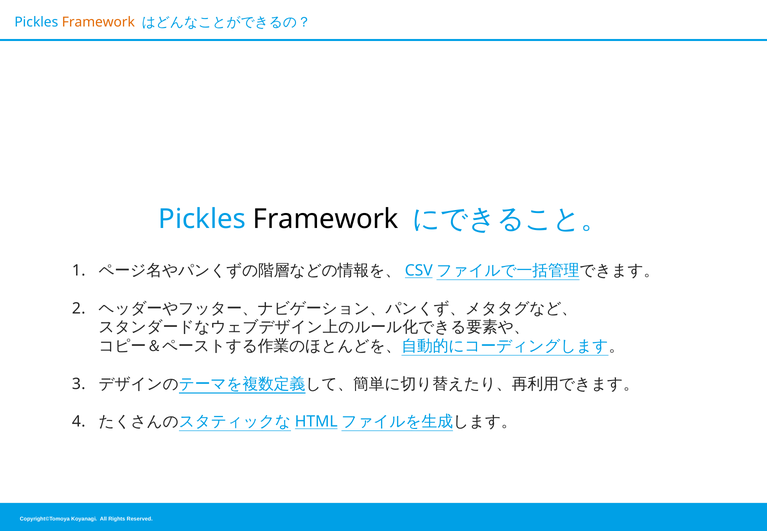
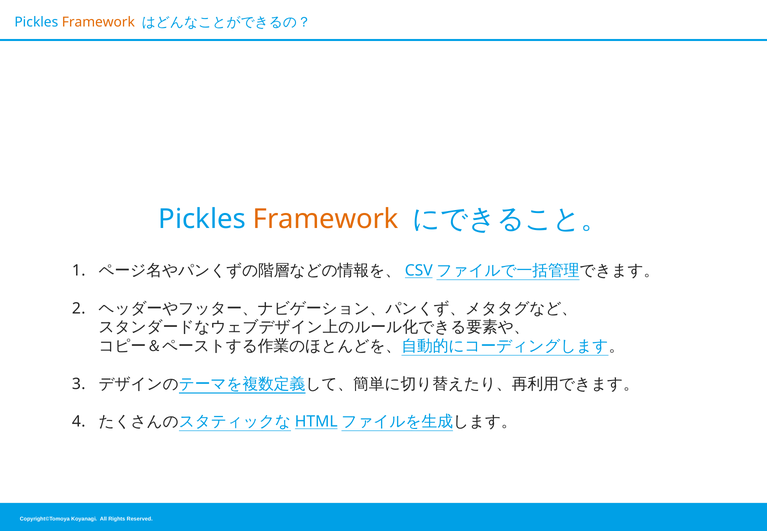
Framework colour: black -> orange (326, 219)
